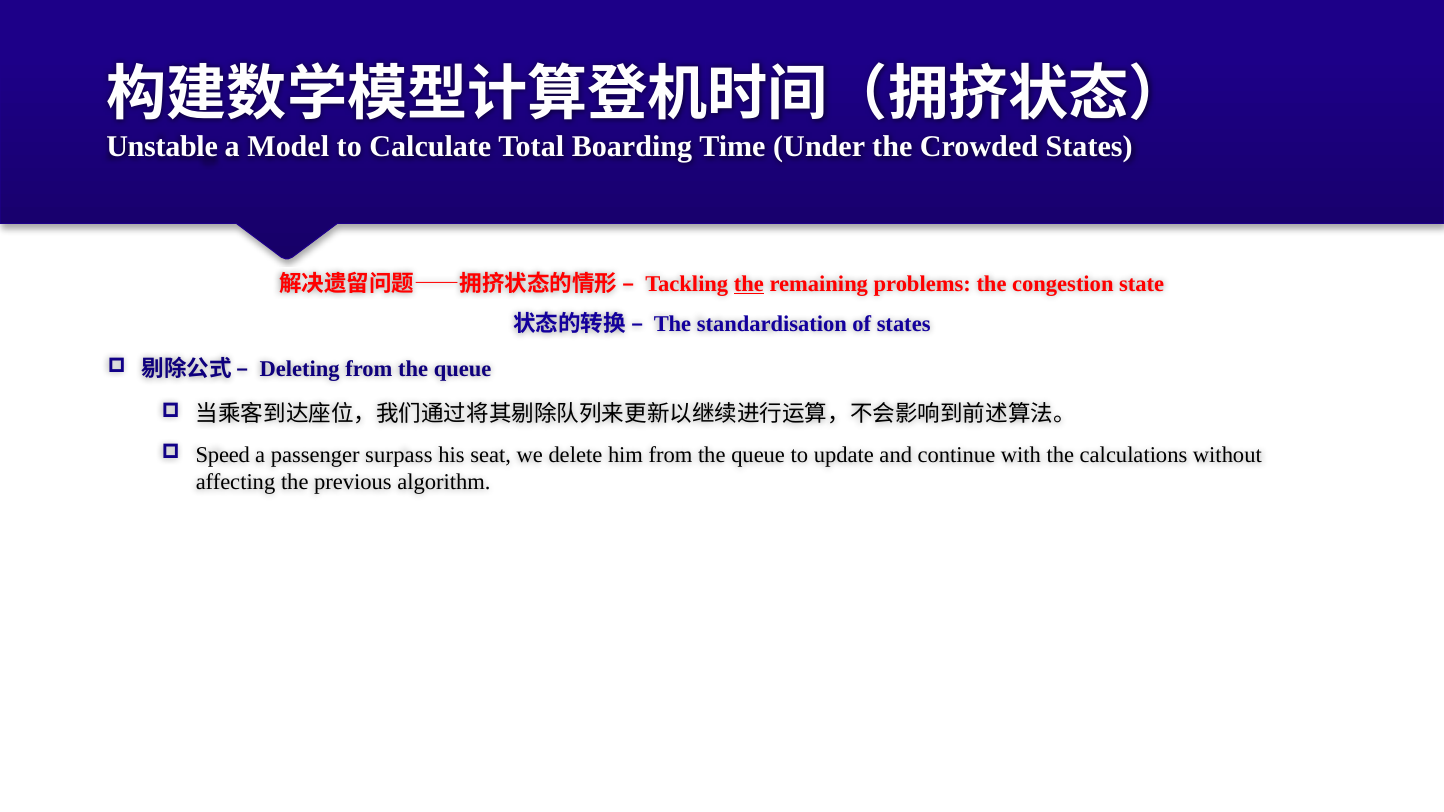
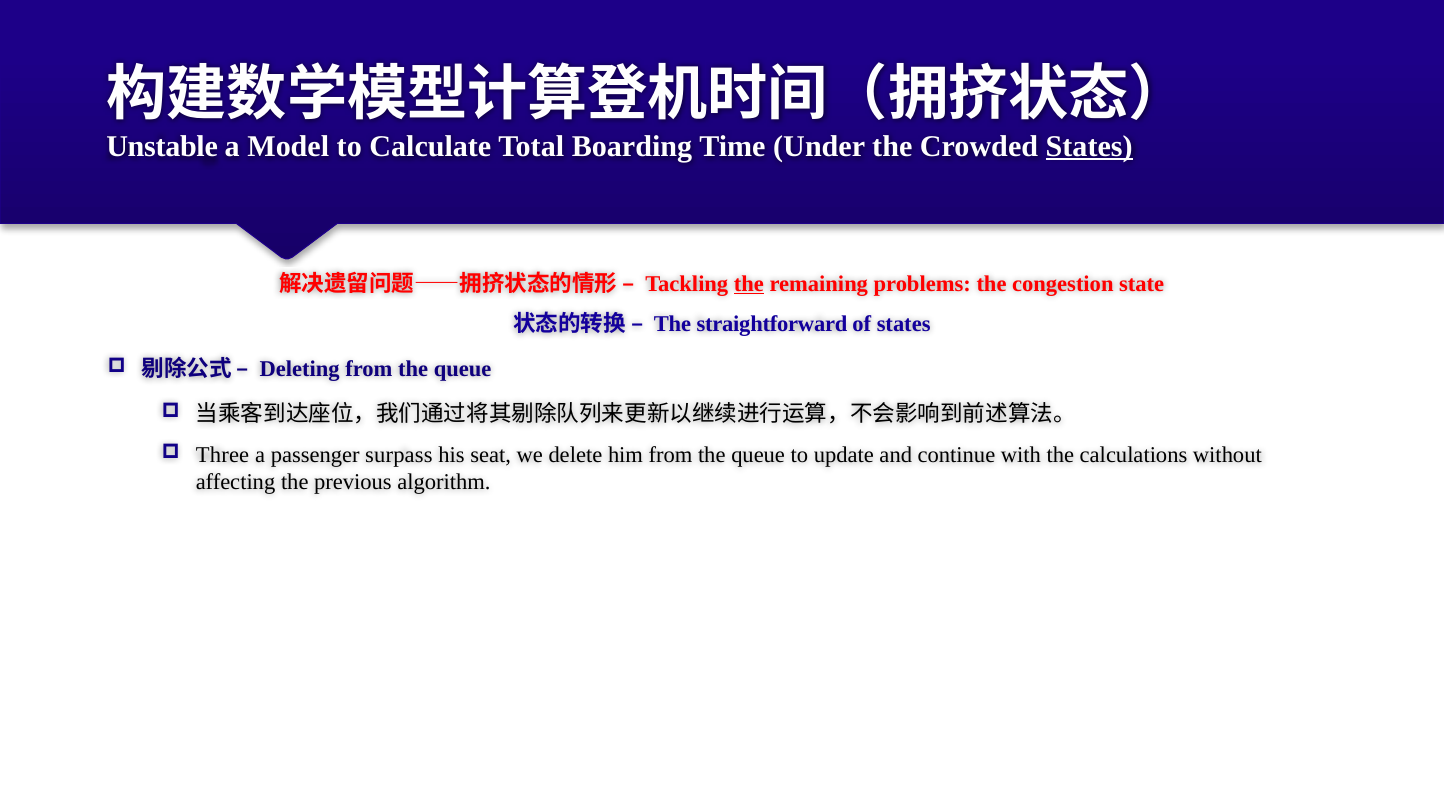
States underline: none -> present (1089, 147)
standardisation: standardisation -> straightforward (772, 324)
Speed: Speed -> Three (223, 455)
